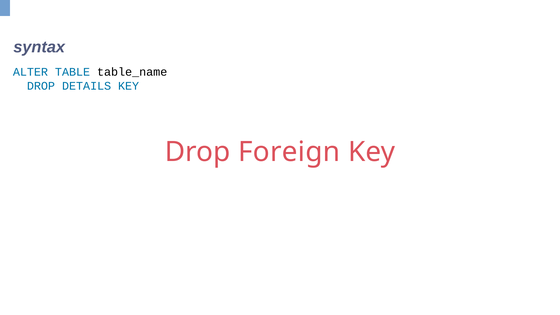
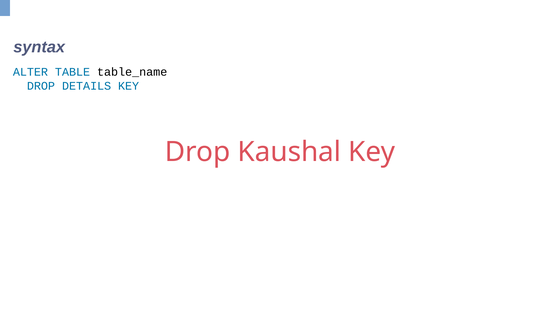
Foreign: Foreign -> Kaushal (289, 152)
